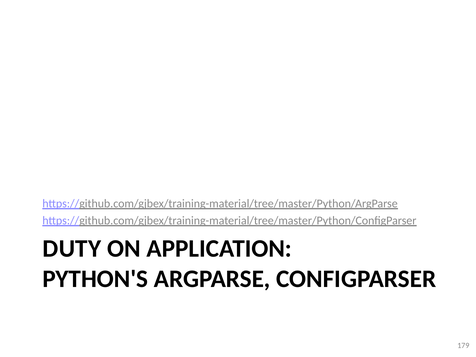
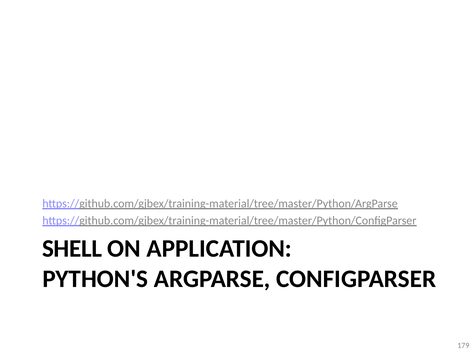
DUTY: DUTY -> SHELL (72, 249)
